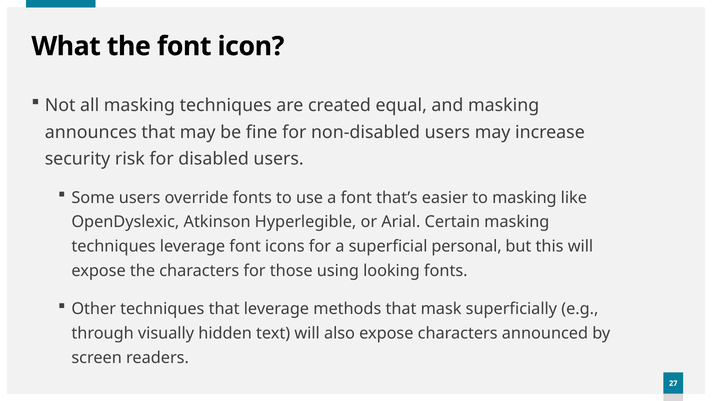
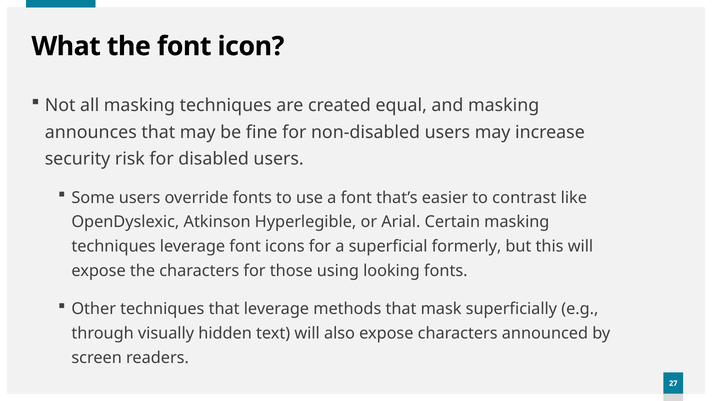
to masking: masking -> contrast (524, 197)
personal: personal -> formerly (467, 246)
